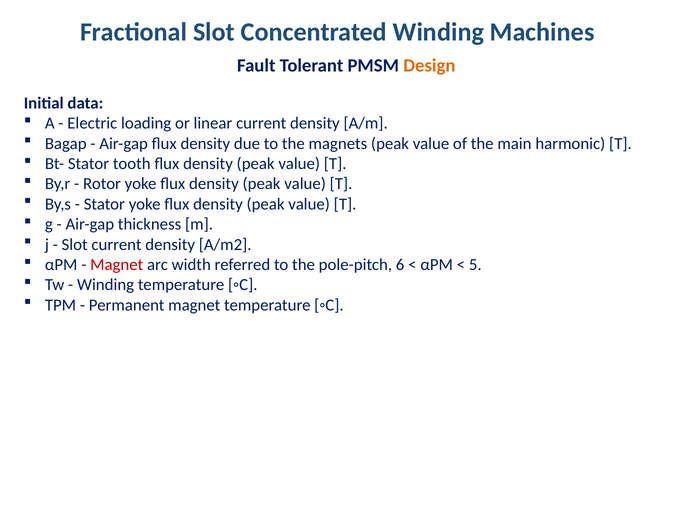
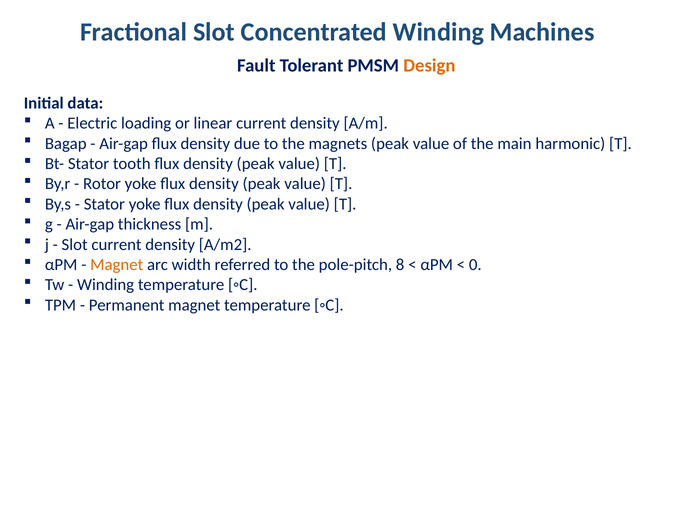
Magnet colour: red -> orange (117, 265)
6: 6 -> 8 (400, 265)
5: 5 -> 0 (475, 265)
